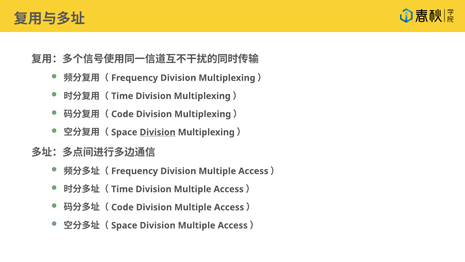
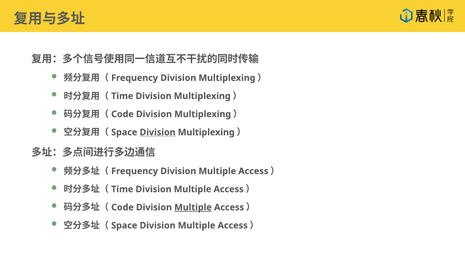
Multiple underline: none -> present (193, 207)
